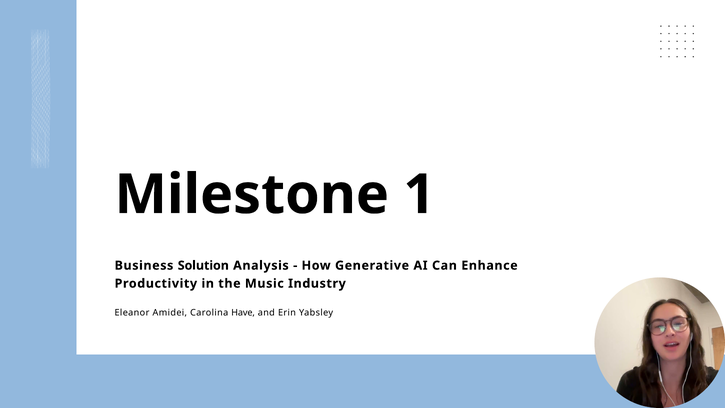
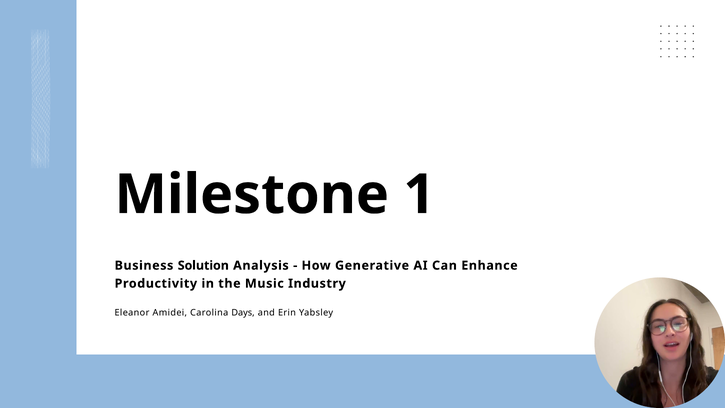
Have: Have -> Days (243, 313)
